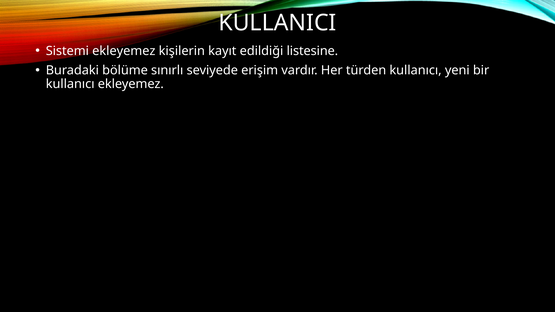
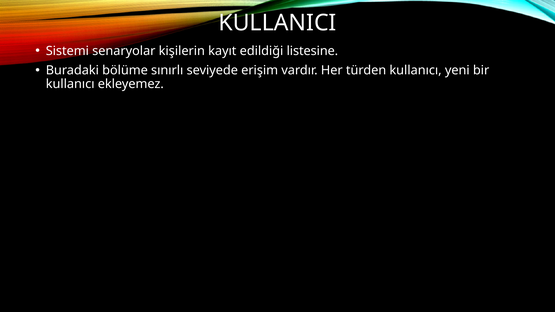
Sistemi ekleyemez: ekleyemez -> senaryolar (124, 51)
